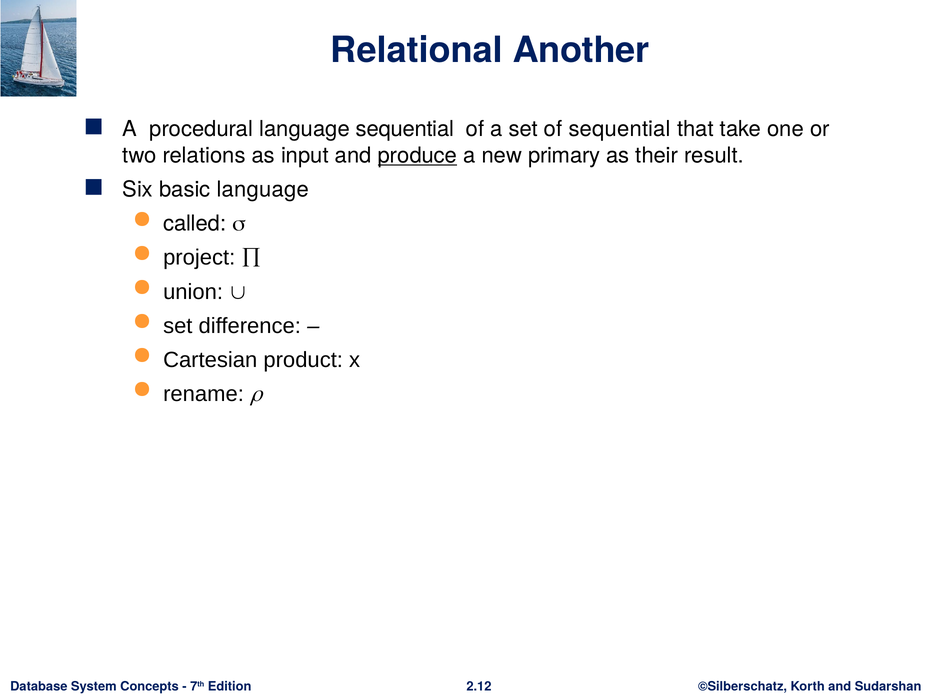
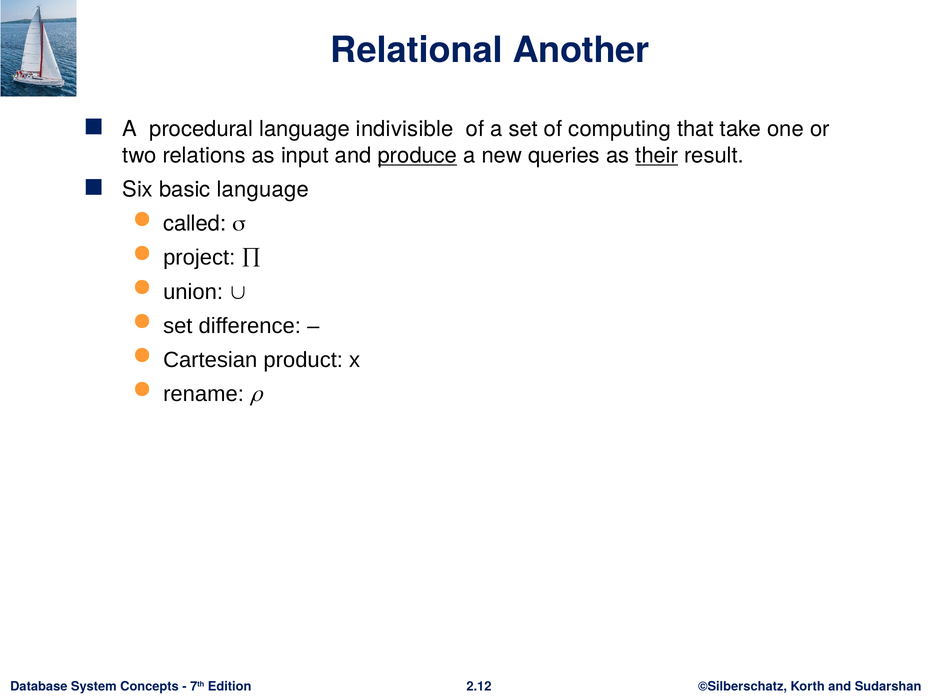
language sequential: sequential -> indivisible (405, 129)
of sequential: sequential -> computing (620, 129)
primary: primary -> queries (564, 156)
their underline: none -> present (657, 156)
